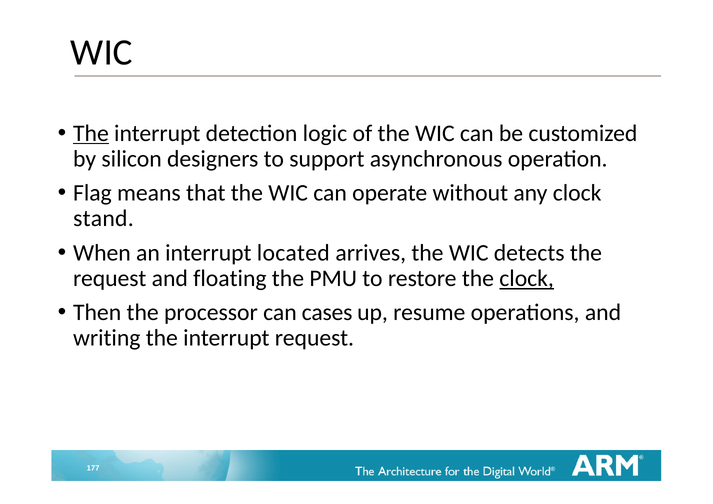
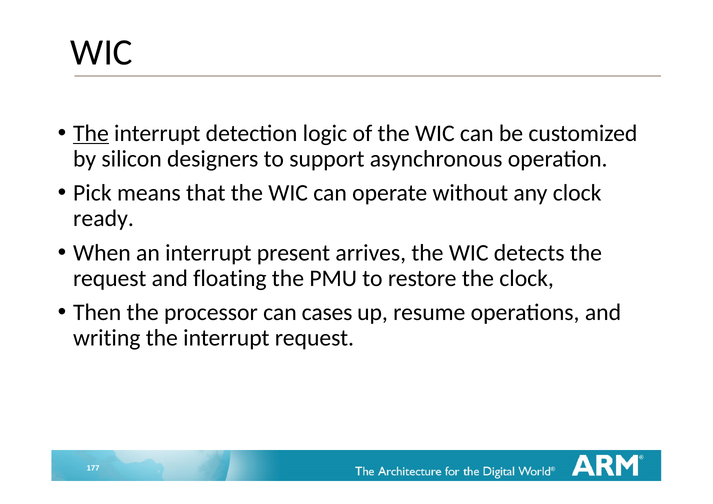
Flag: Flag -> Pick (92, 193)
stand: stand -> ready (104, 219)
located: located -> present (293, 253)
clock underline: present -> none (527, 278)
